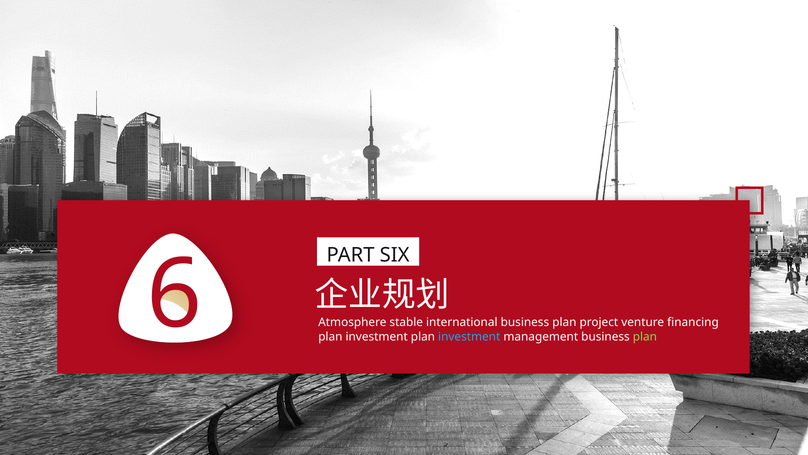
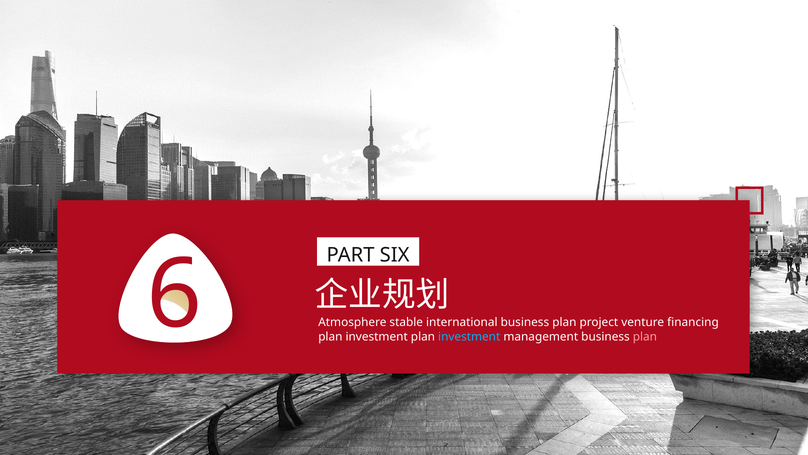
plan colour: light green -> pink (645, 336)
